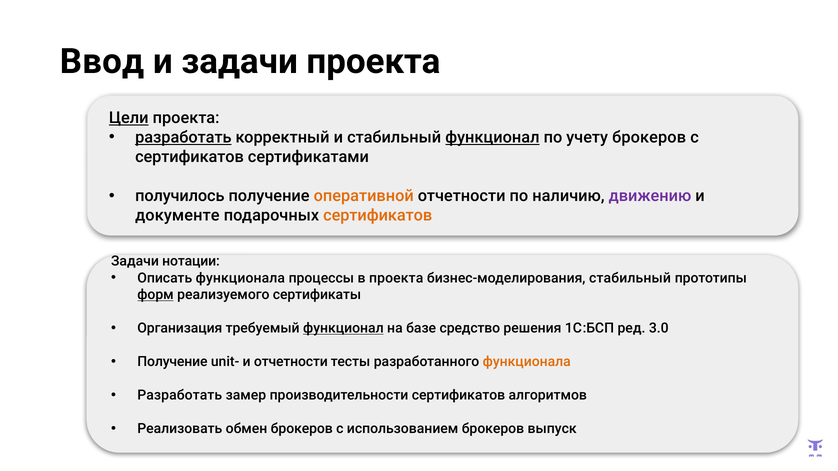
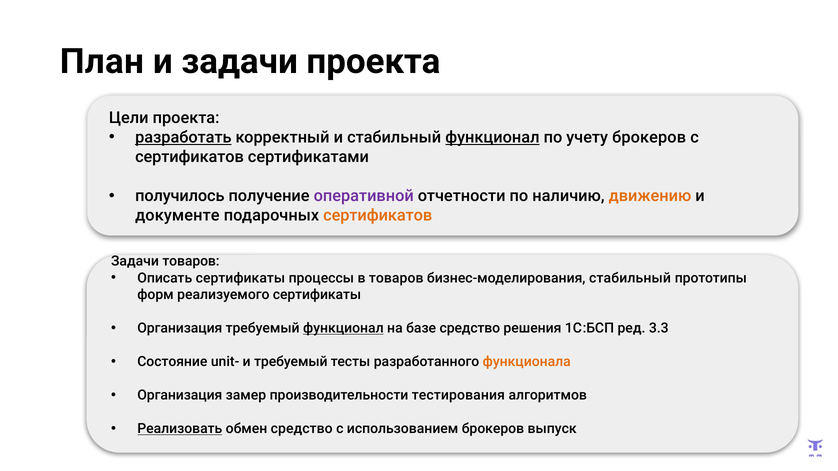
Ввод: Ввод -> План (102, 61)
Цели underline: present -> none (129, 118)
оперативной colour: orange -> purple (364, 196)
движению colour: purple -> orange (650, 196)
Задачи нотации: нотации -> товаров (191, 261)
Описать функционала: функционала -> сертификаты (240, 278)
в проекта: проекта -> товаров (396, 278)
форм underline: present -> none (156, 295)
3.0: 3.0 -> 3.3 (659, 329)
Получение: Получение -> Состояние (172, 362)
и отчетности: отчетности -> требуемый (291, 362)
Разработать: Разработать -> Организация (180, 396)
производительности сертификатов: сертификатов -> тестирования (458, 396)
Реализовать underline: none -> present (180, 429)
обмен брокеров: брокеров -> средство (302, 429)
